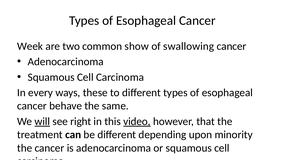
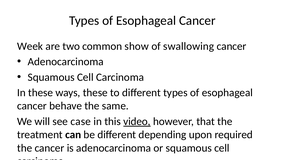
In every: every -> these (41, 93)
will underline: present -> none (42, 122)
right: right -> case (81, 122)
minority: minority -> required (234, 135)
